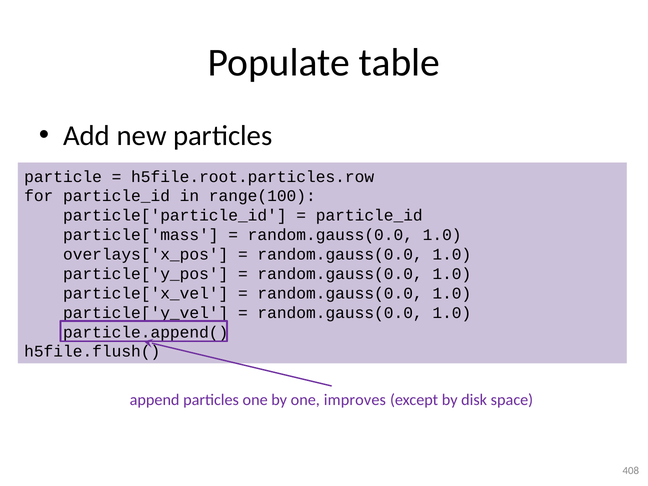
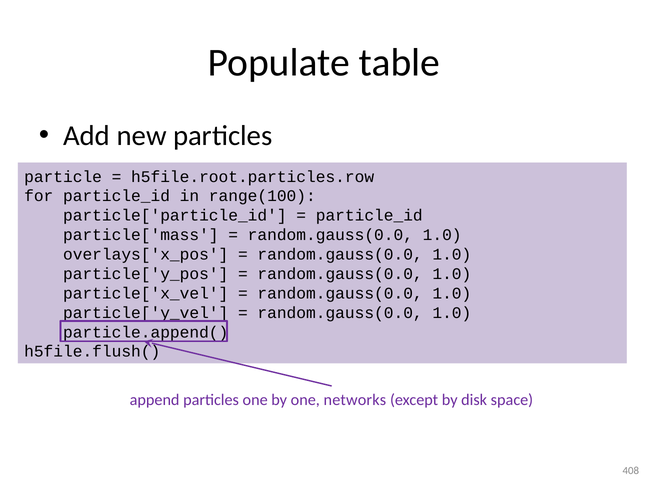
improves: improves -> networks (355, 400)
